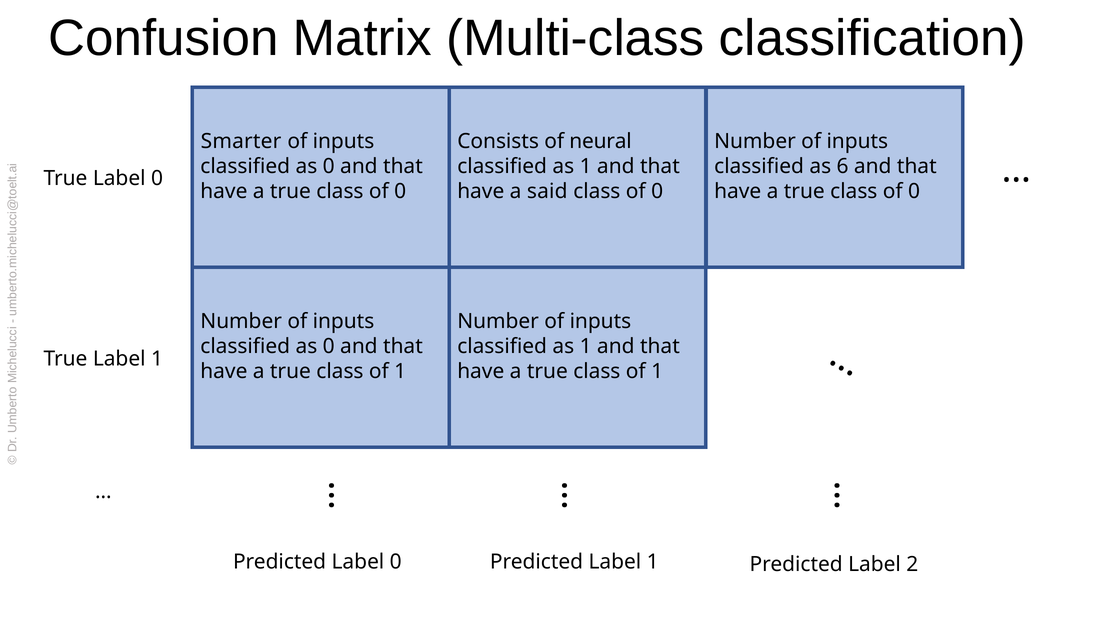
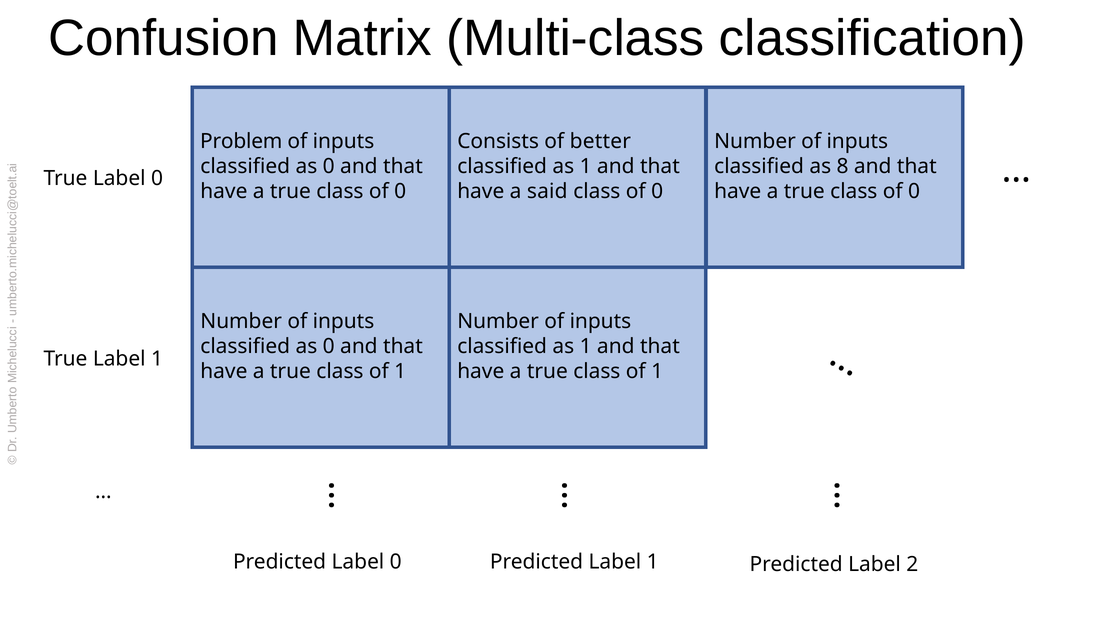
Smarter: Smarter -> Problem (241, 141)
neural: neural -> better (600, 141)
6: 6 -> 8 (843, 166)
